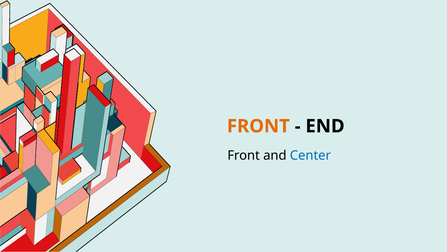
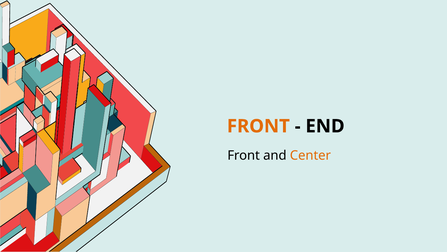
Center colour: blue -> orange (310, 155)
